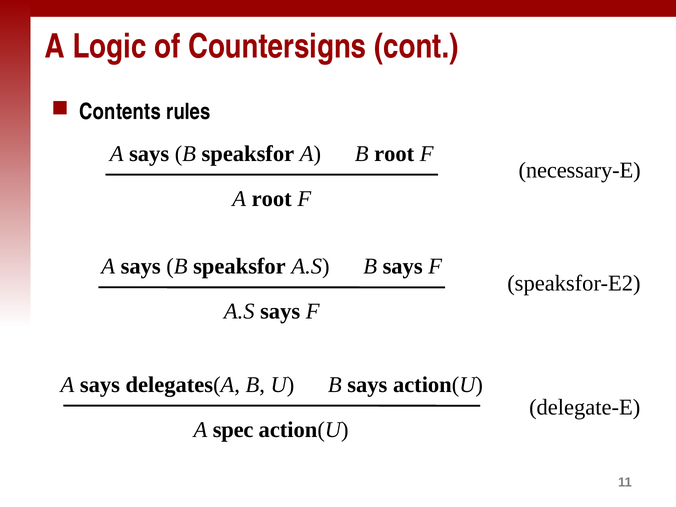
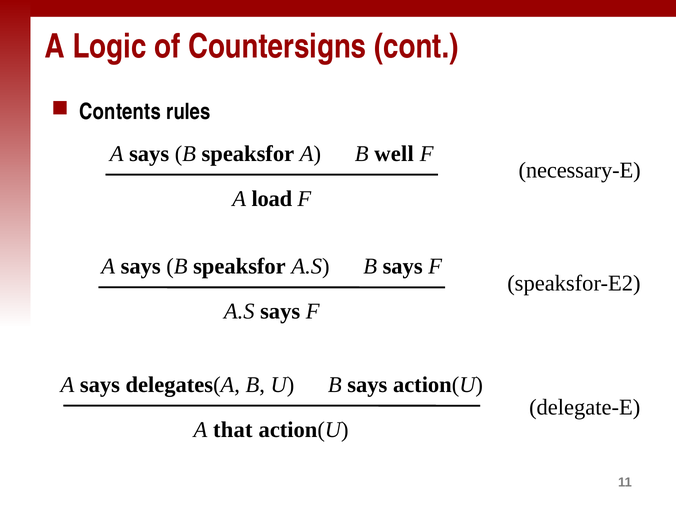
B root: root -> well (394, 154)
A root: root -> load (272, 199)
spec: spec -> that (233, 430)
